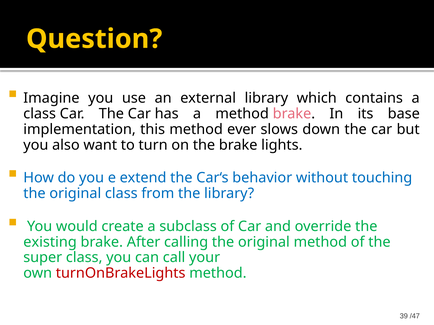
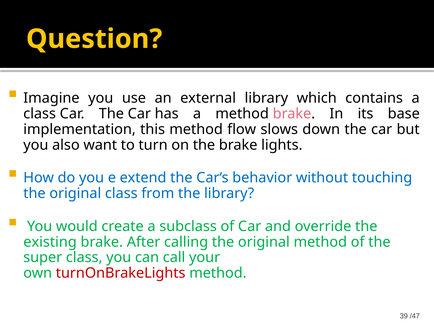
ever: ever -> flow (242, 130)
